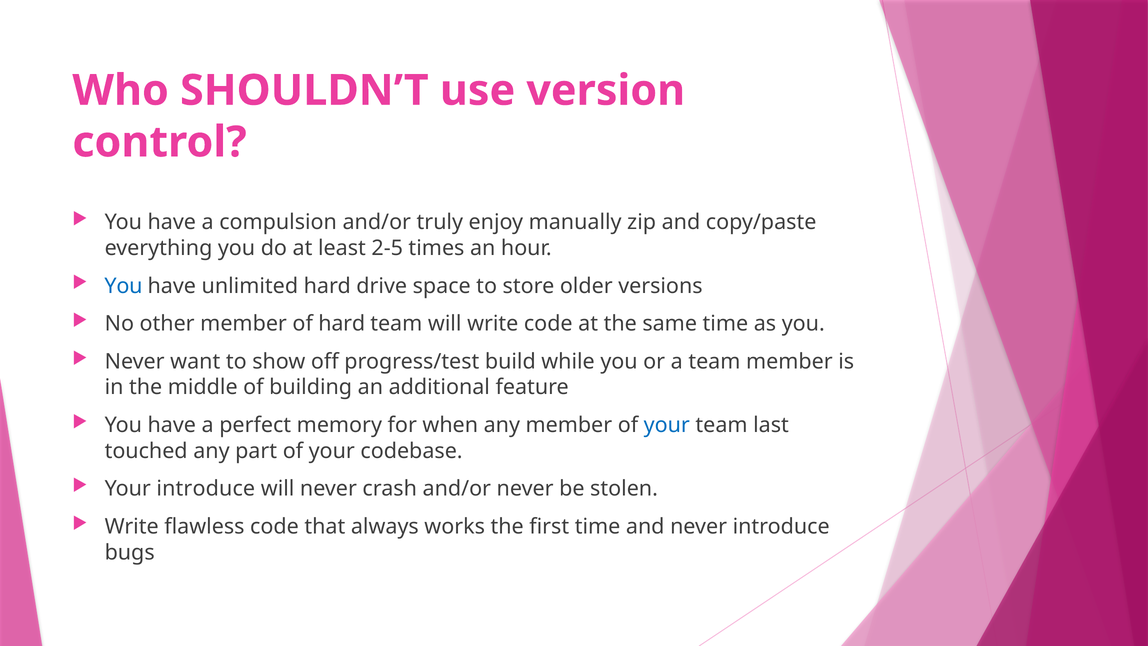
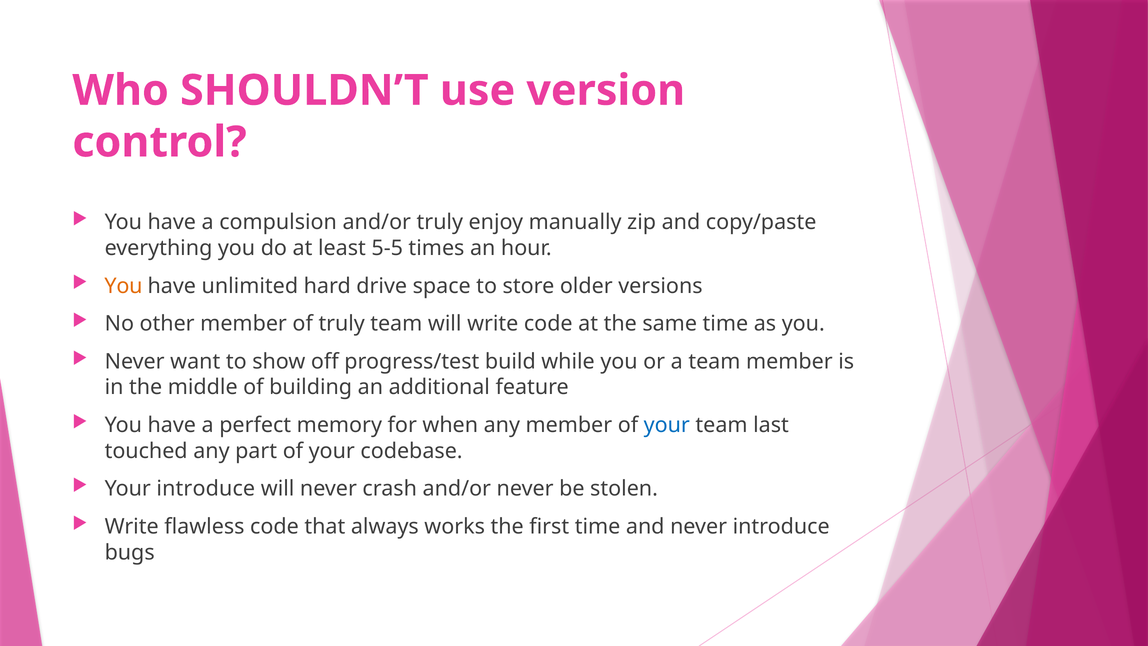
2-5: 2-5 -> 5-5 (387, 248)
You colour: blue -> orange (123, 286)
of hard: hard -> truly (342, 324)
